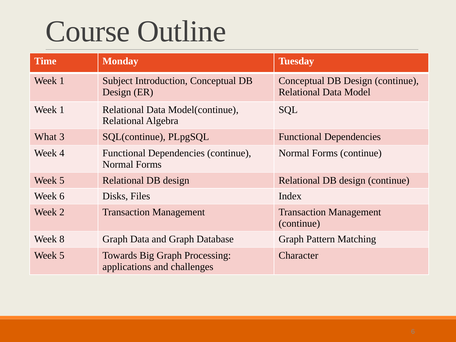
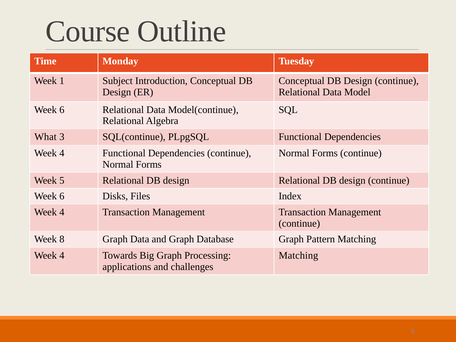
1: 1 -> 6 (62, 110)
2: 2 -> 4 (62, 212)
5: 5 -> 4 (62, 256)
Character: Character -> Matching (298, 256)
